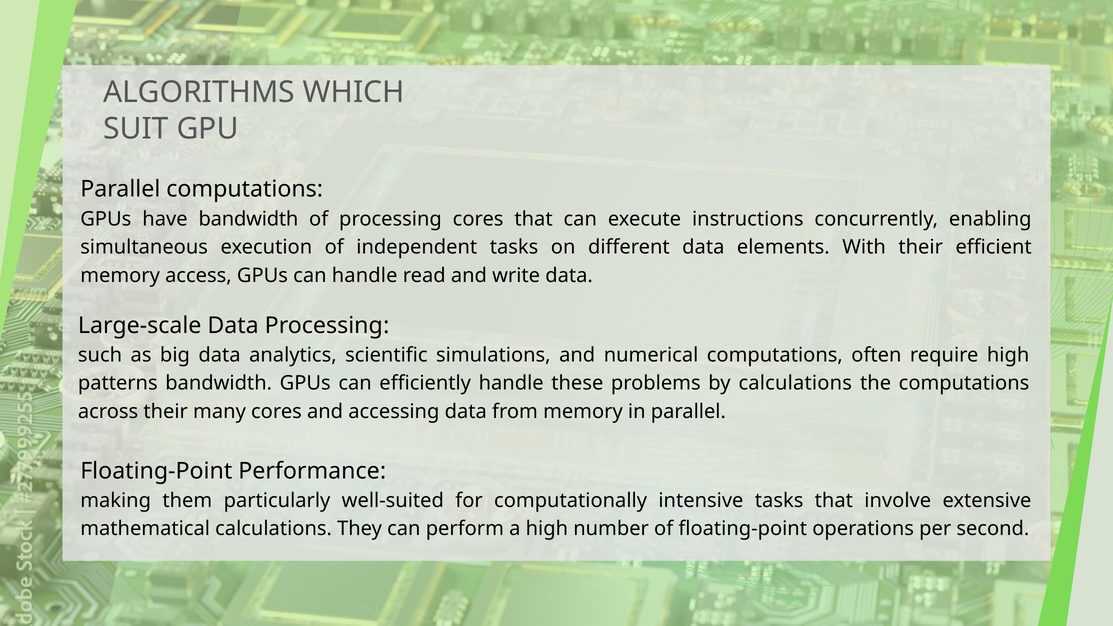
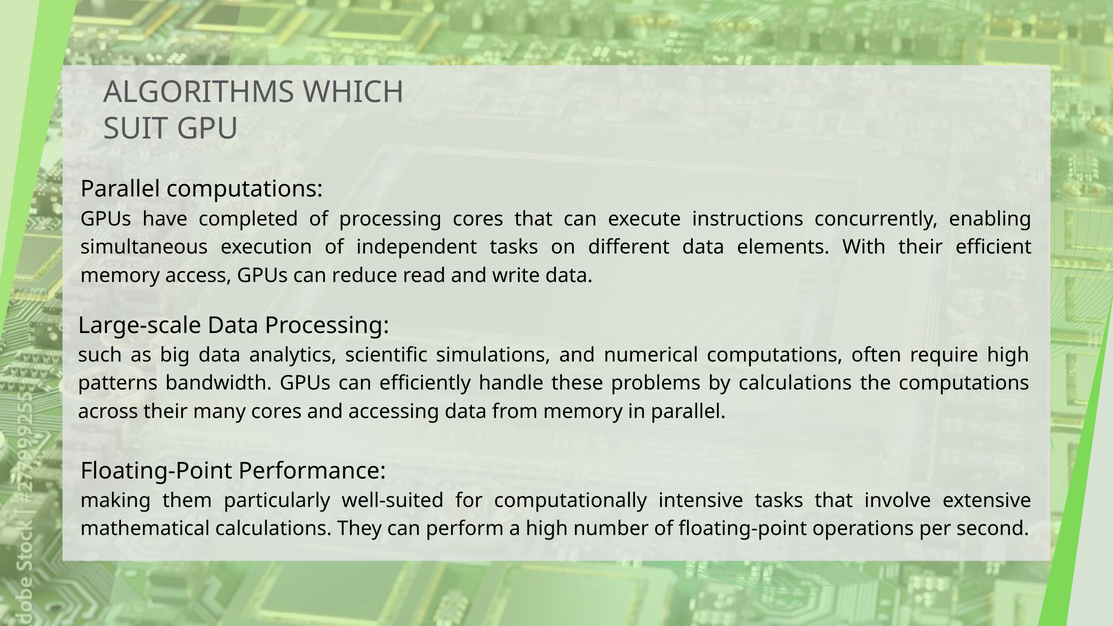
have bandwidth: bandwidth -> completed (248, 219)
can handle: handle -> reduce (365, 275)
